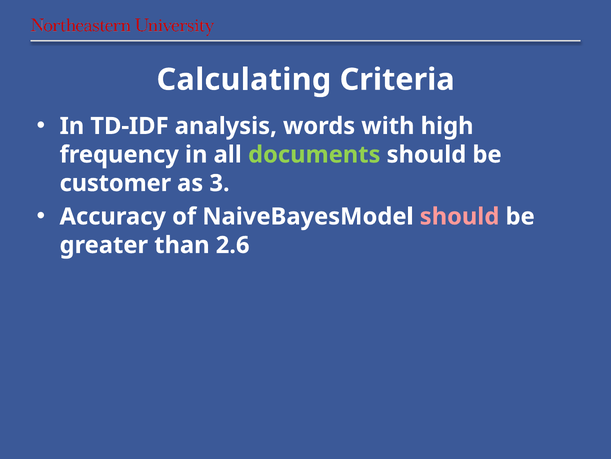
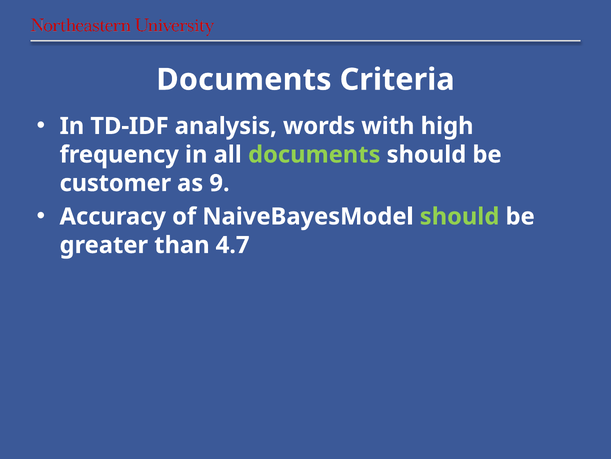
Calculating: Calculating -> Documents (244, 80)
3: 3 -> 9 (220, 183)
should colour: pink -> light green (460, 216)
2.6: 2.6 -> 4.7 (233, 245)
